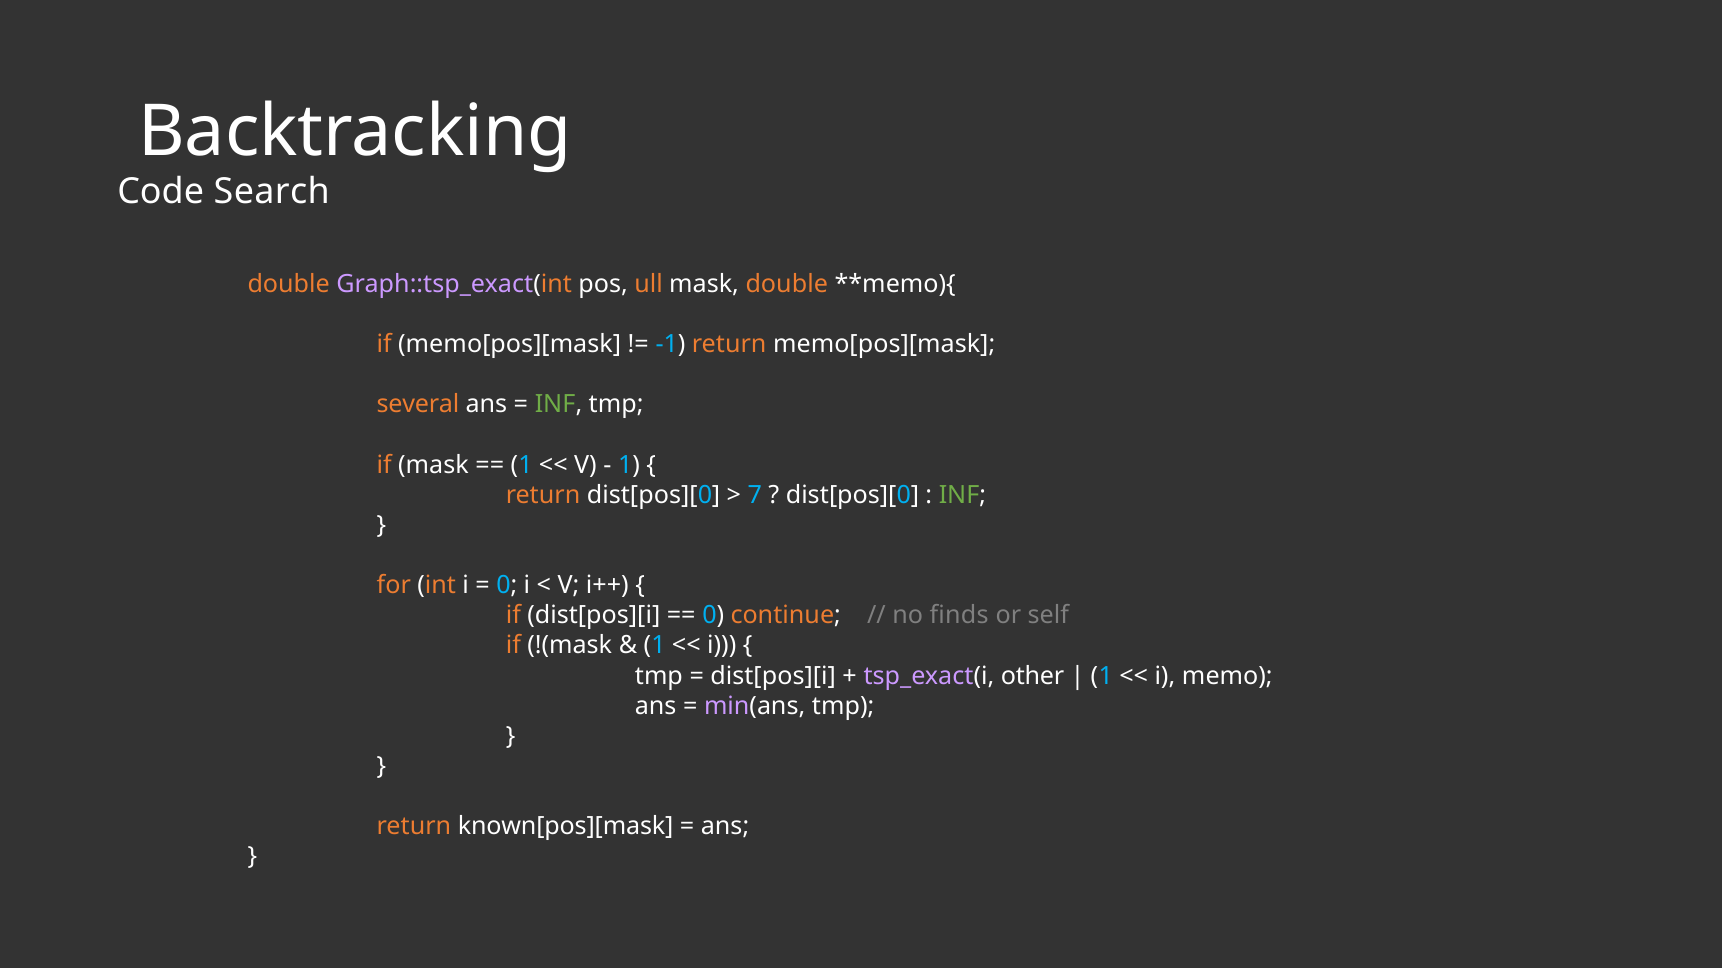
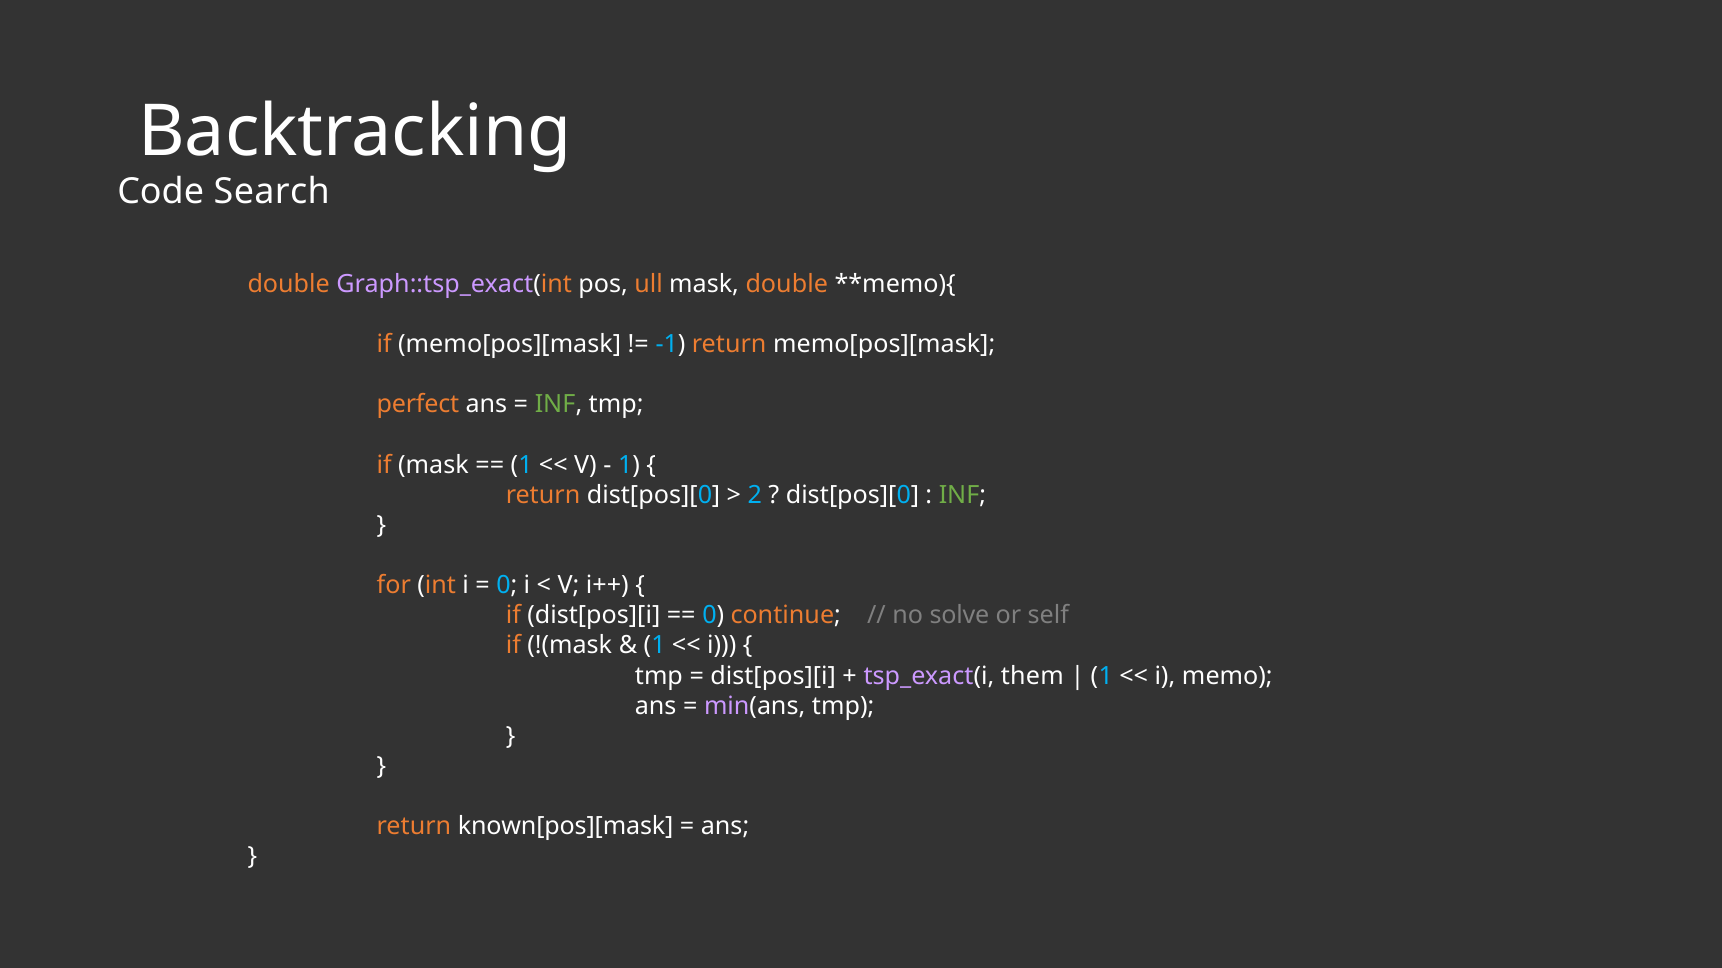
several: several -> perfect (418, 405)
7: 7 -> 2 (755, 495)
finds: finds -> solve (959, 616)
other: other -> them (1032, 676)
